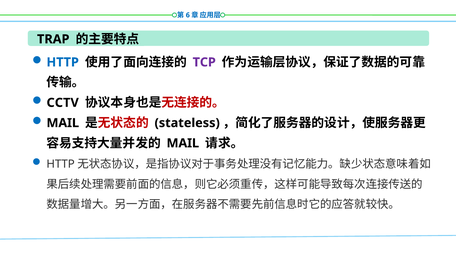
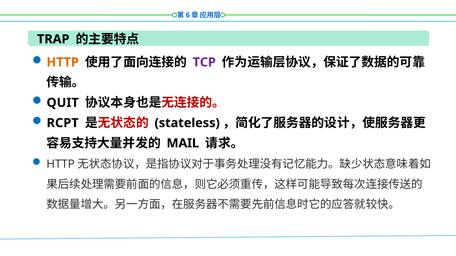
HTTP colour: blue -> orange (63, 62)
CCTV: CCTV -> QUIT (63, 103)
MAIL: MAIL -> RCPT (63, 123)
